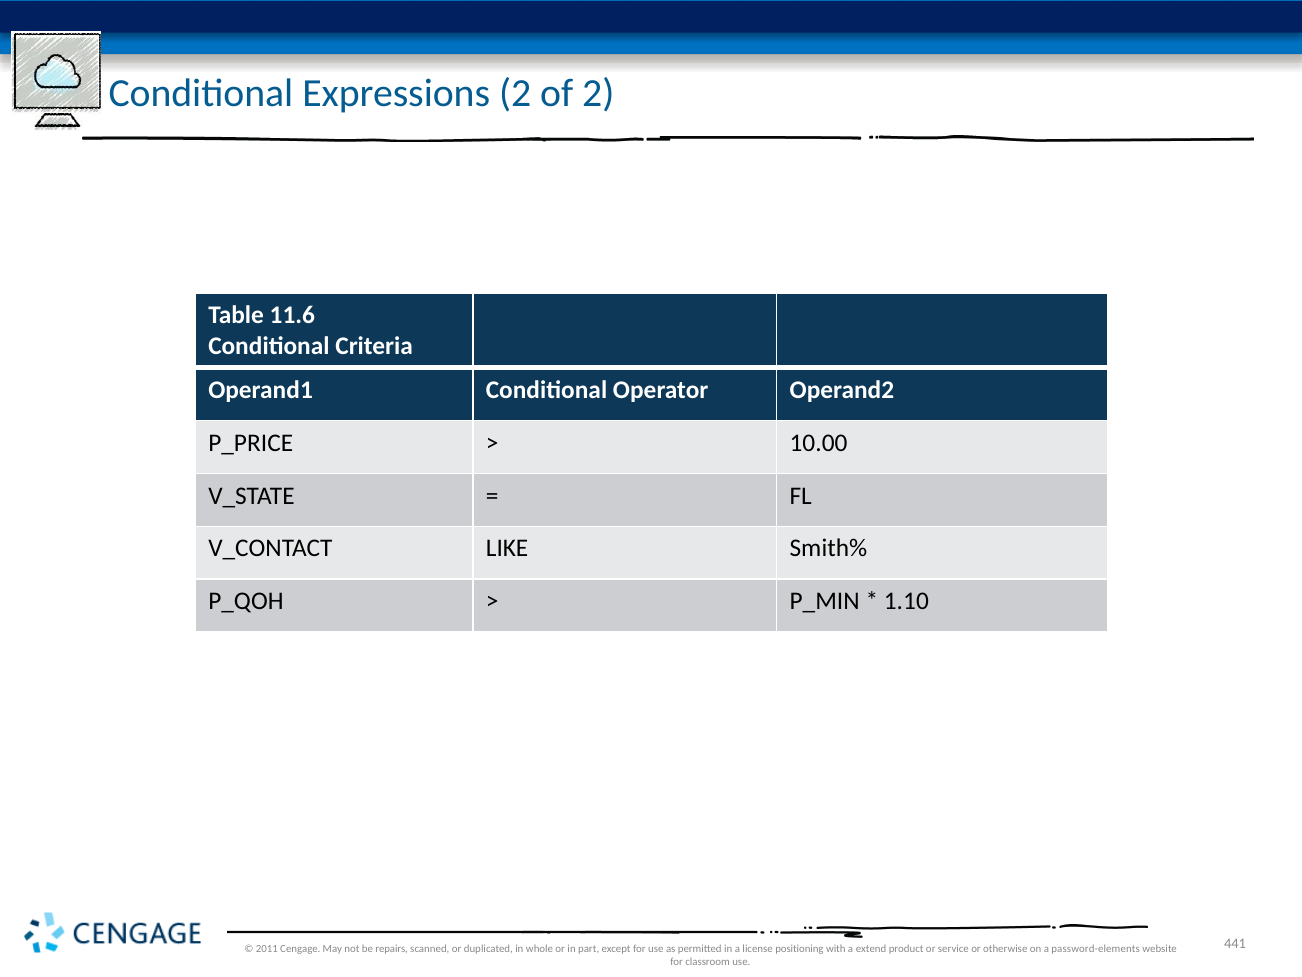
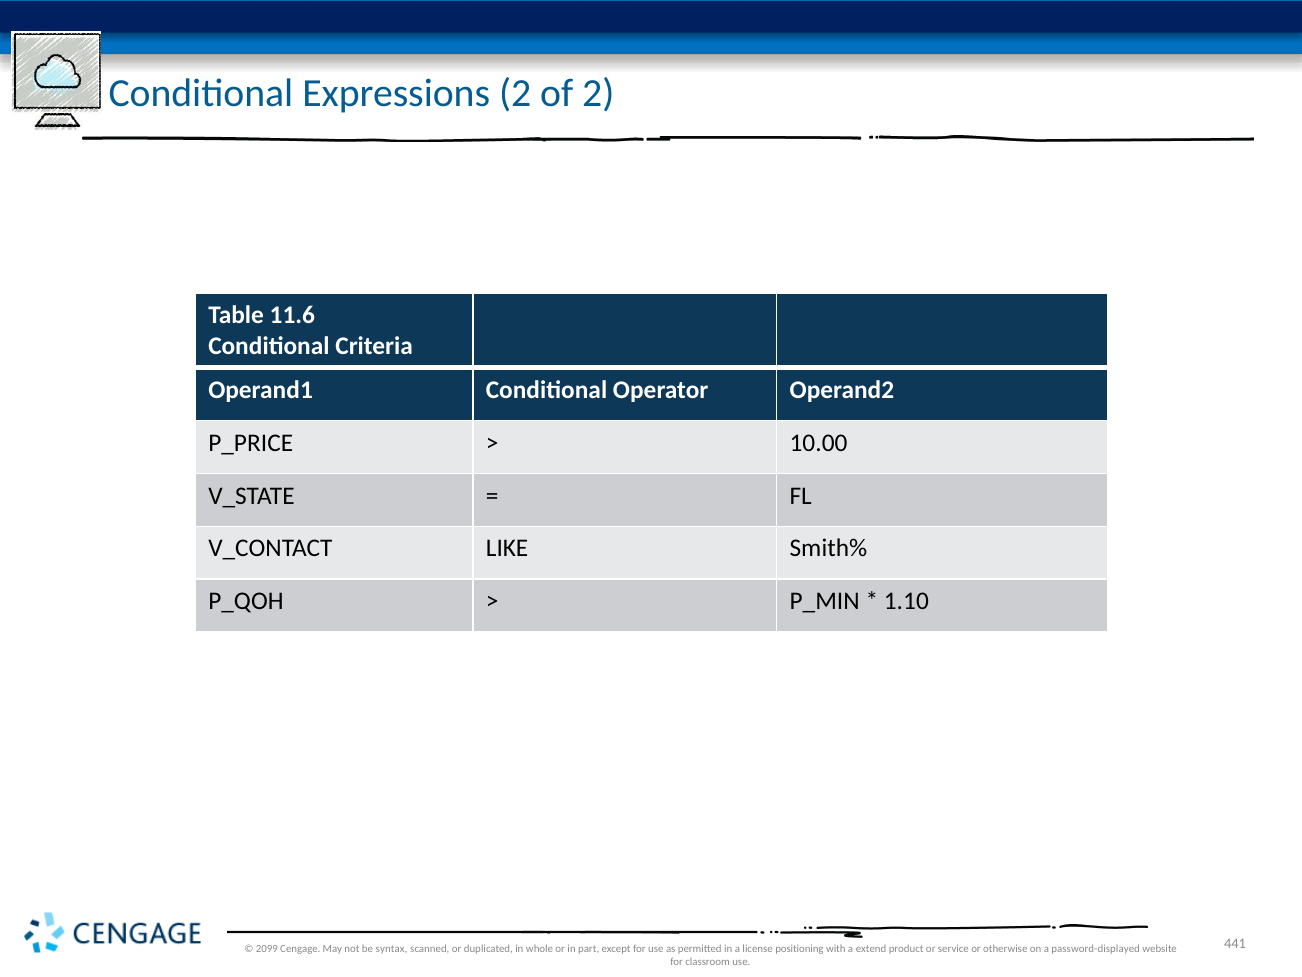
2011: 2011 -> 2099 (267, 948)
repairs: repairs -> syntax (392, 948)
password-elements: password-elements -> password-displayed (1096, 948)
